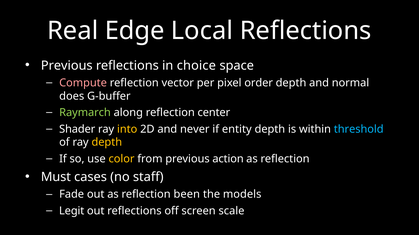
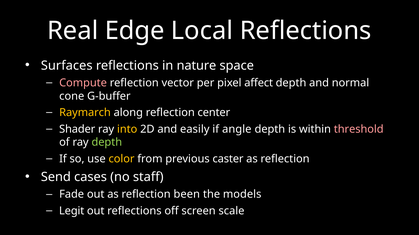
Previous: Previous -> Surfaces (67, 66)
choice: choice -> nature (196, 66)
order: order -> affect (259, 83)
does: does -> cone (72, 96)
Raymarch colour: light green -> yellow (85, 113)
never: never -> easily (195, 129)
entity: entity -> angle (237, 129)
threshold colour: light blue -> pink (359, 129)
depth colour: yellow -> light green (107, 143)
action: action -> caster (228, 159)
Must: Must -> Send (56, 177)
